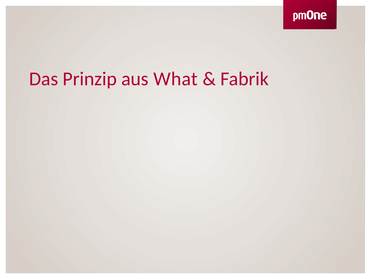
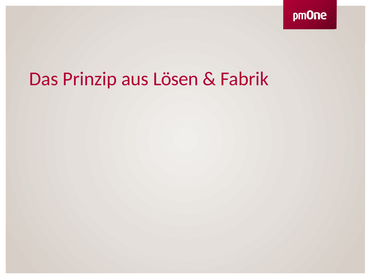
What: What -> Lösen (176, 79)
